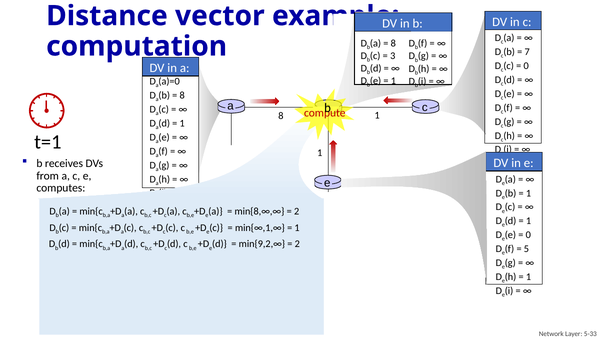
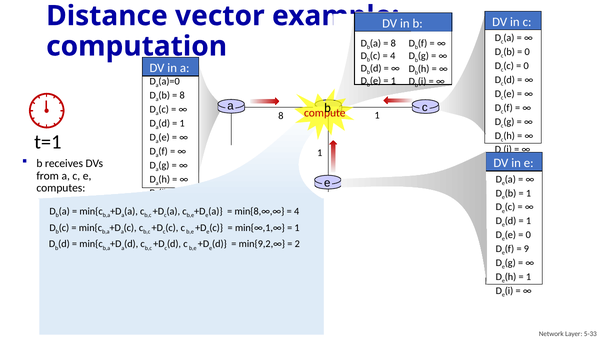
7: 7 -> 0 (527, 52)
3: 3 -> 4 (393, 56)
2: 2 -> 4 (297, 211)
5: 5 -> 9 (526, 249)
